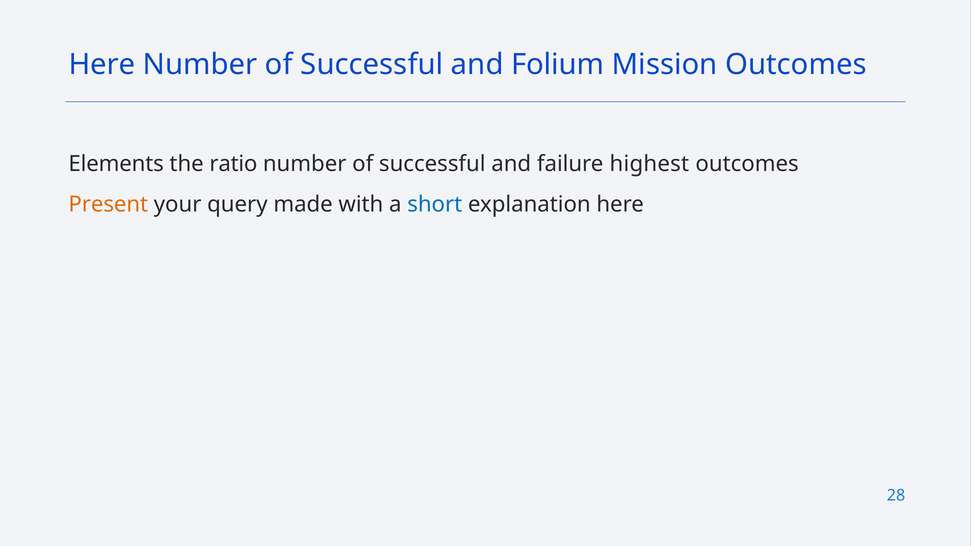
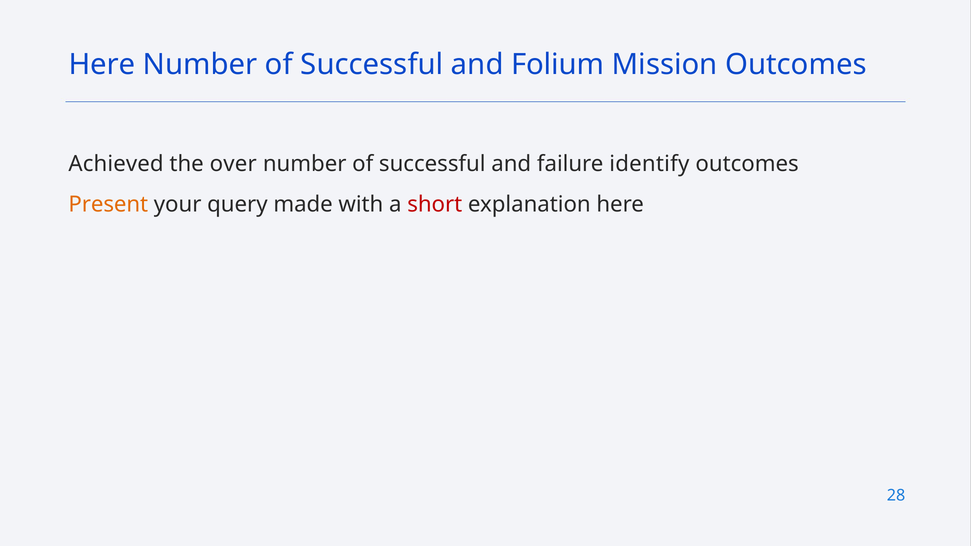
Elements: Elements -> Achieved (116, 164)
ratio: ratio -> over (233, 164)
highest: highest -> identify (649, 164)
short colour: blue -> red (435, 205)
